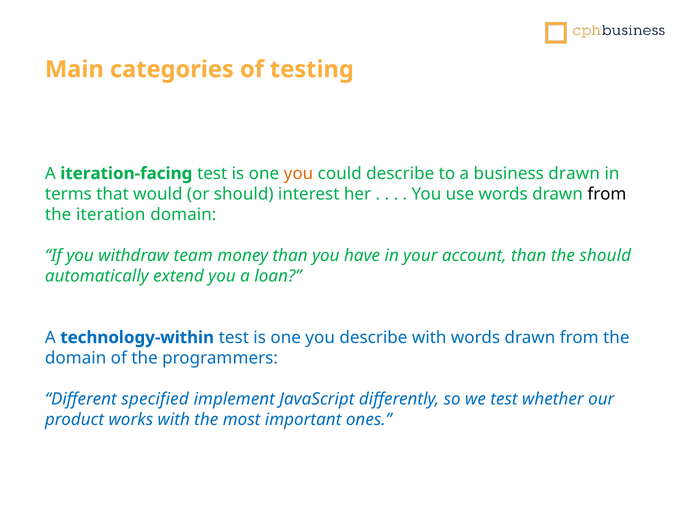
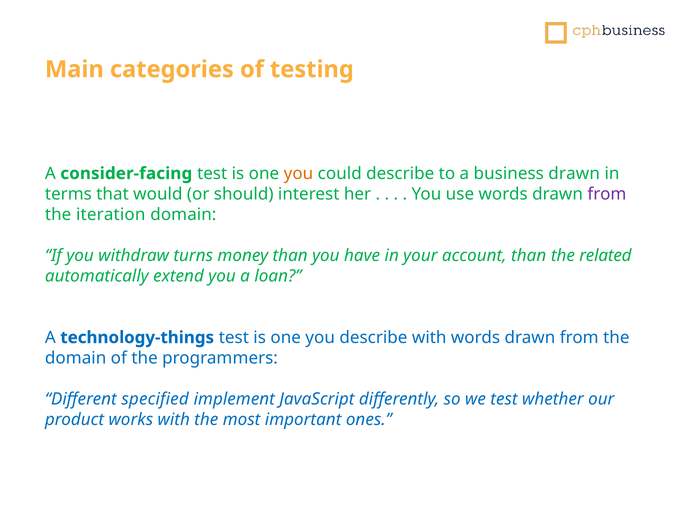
iteration-facing: iteration-facing -> consider-facing (126, 173)
from colour: black -> purple (607, 194)
team: team -> turns (193, 255)
the should: should -> related (605, 255)
technology-within: technology-within -> technology-things (137, 337)
